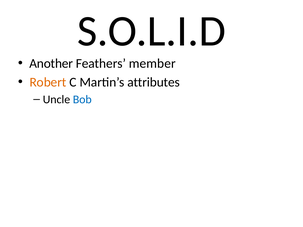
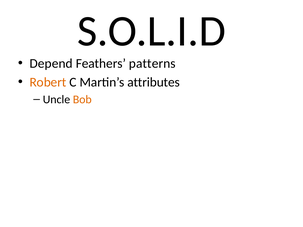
Another: Another -> Depend (51, 63)
member: member -> patterns (152, 63)
Bob colour: blue -> orange (82, 100)
